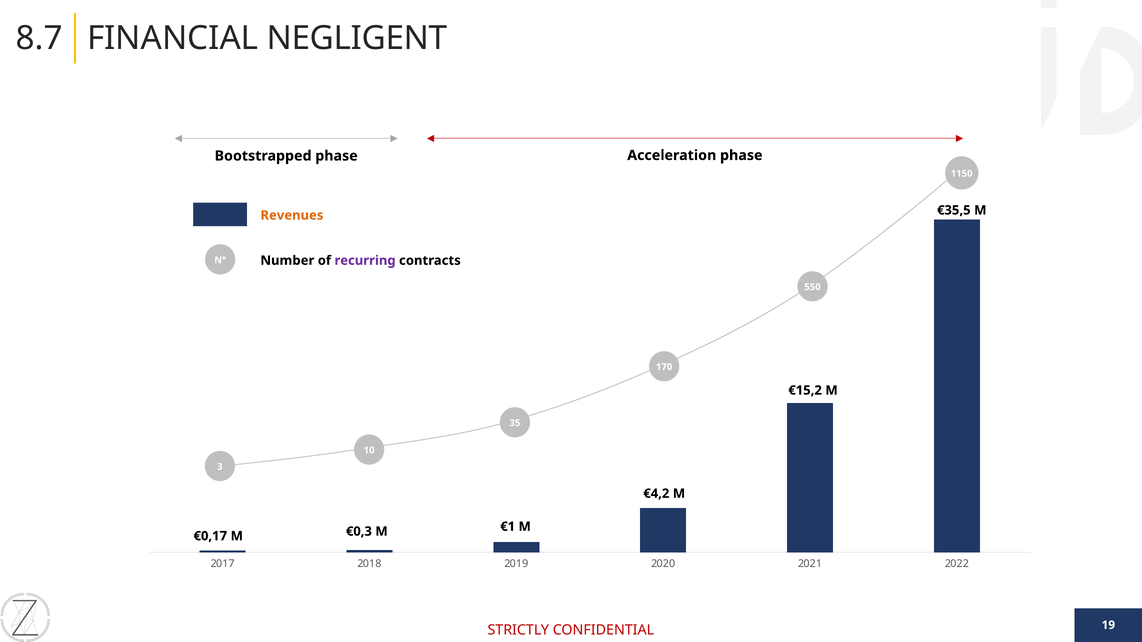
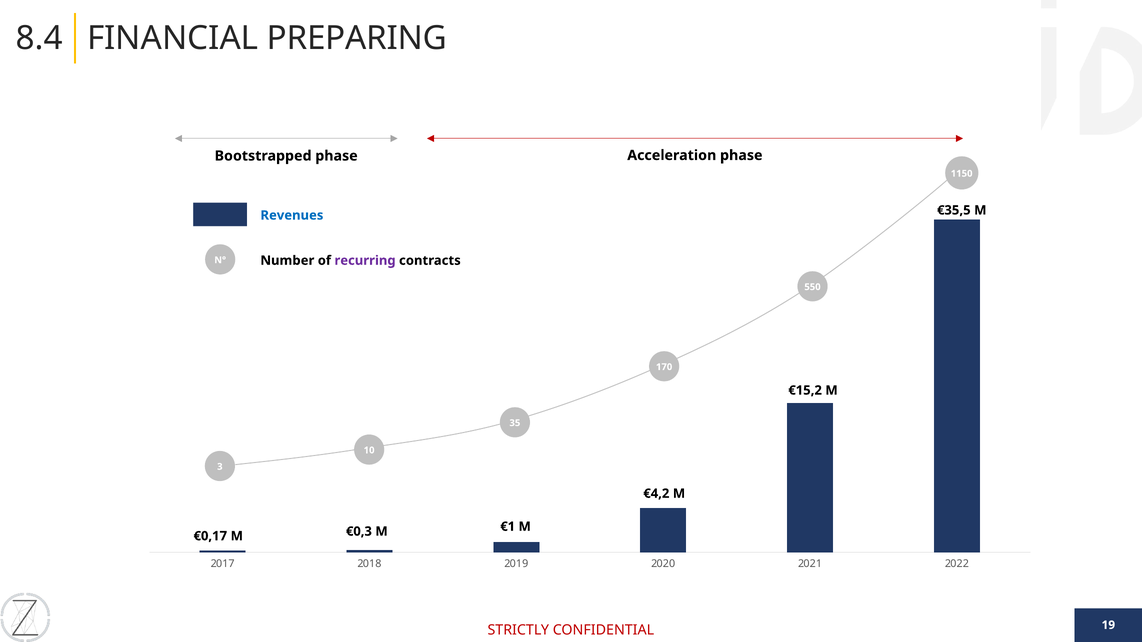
8.7: 8.7 -> 8.4 (39, 38)
NEGLIGENT: NEGLIGENT -> PREPARING (357, 38)
Revenues colour: orange -> blue (292, 215)
